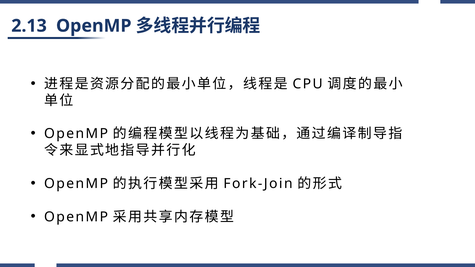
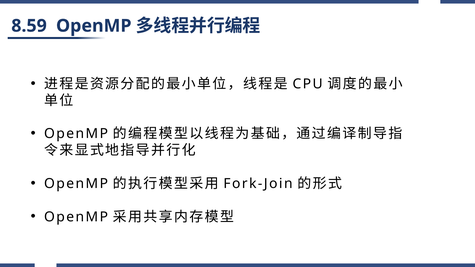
2.13: 2.13 -> 8.59 (29, 26)
